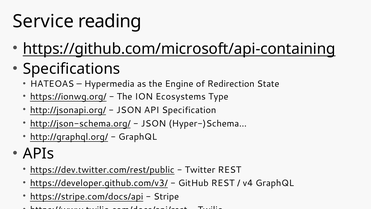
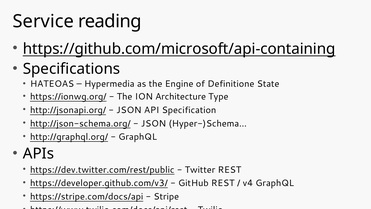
Redirection: Redirection -> Definitione (231, 84)
Ecosystems: Ecosystems -> Architecture (181, 97)
